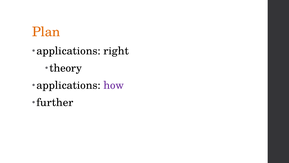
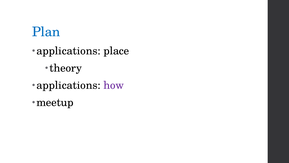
Plan colour: orange -> blue (46, 32)
right: right -> place (116, 51)
further: further -> meetup (55, 102)
